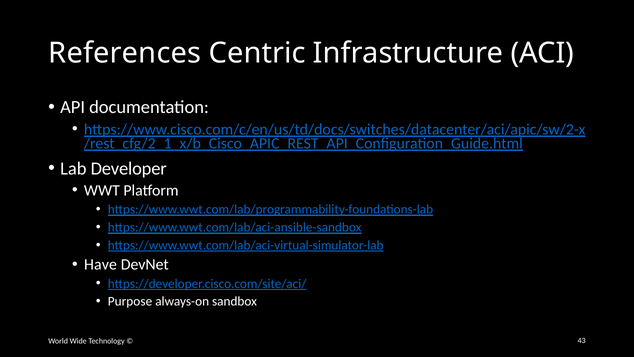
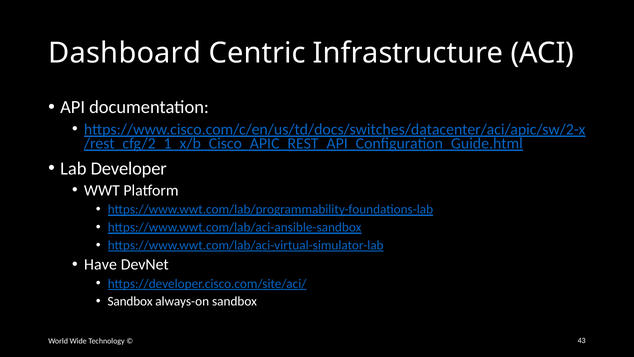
References: References -> Dashboard (125, 53)
Purpose: Purpose -> Sandbox (130, 301)
